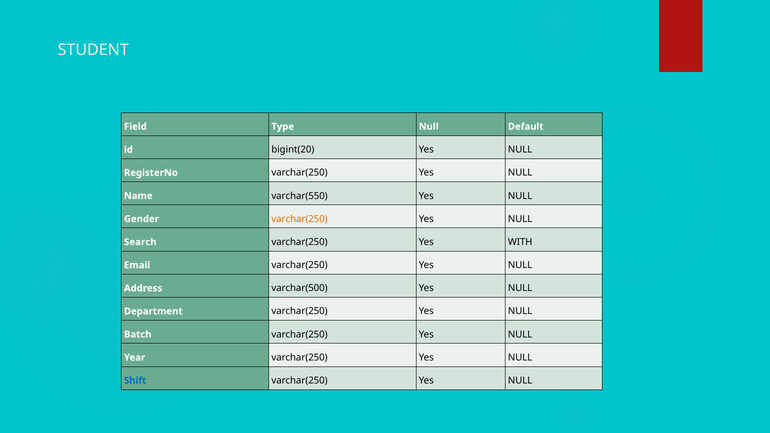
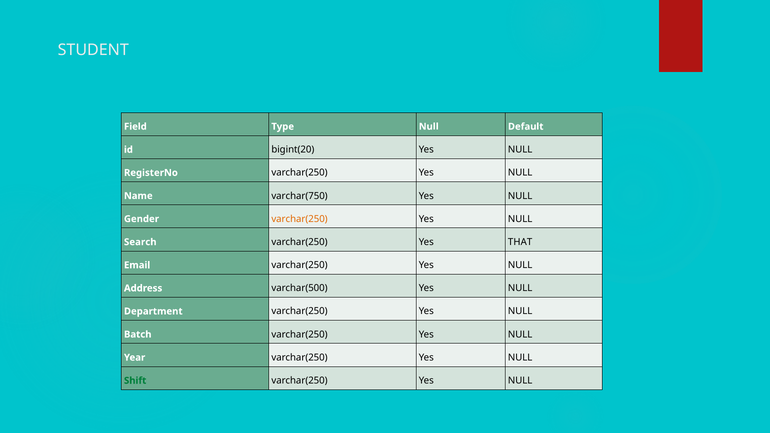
varchar(550: varchar(550 -> varchar(750 (300, 196)
WITH: WITH -> THAT (520, 242)
Shift colour: blue -> green (135, 381)
